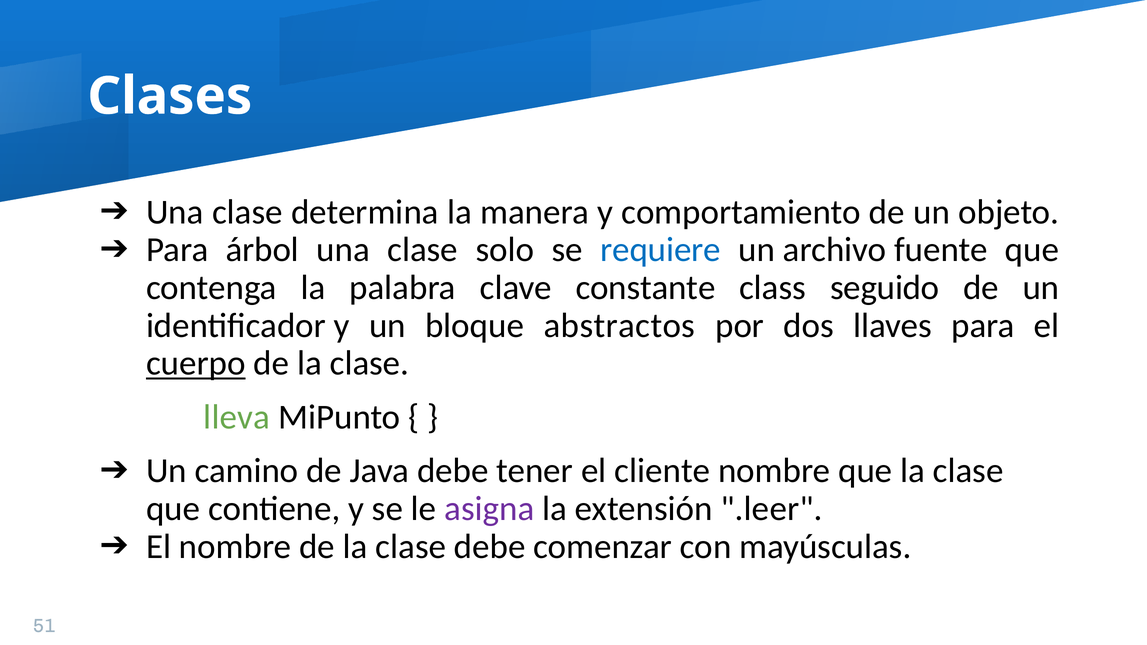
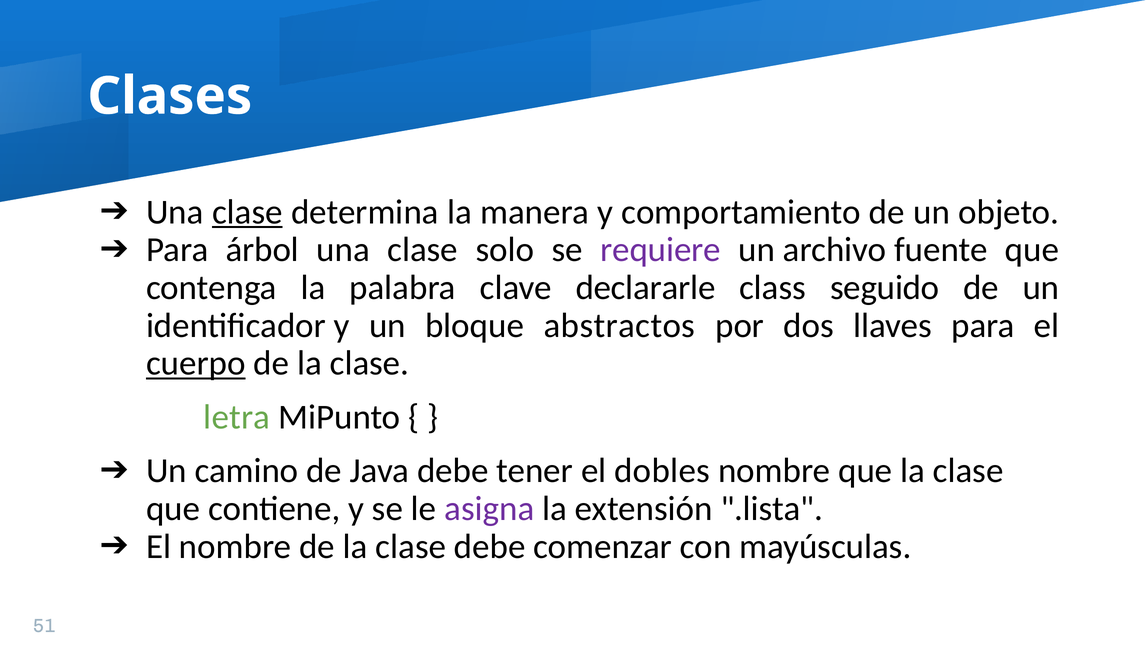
clase underline: none -> present (247, 212)
requiere colour: blue -> purple (661, 250)
constante: constante -> declararle (645, 288)
lleva: lleva -> letra (237, 417)
cliente: cliente -> dobles (662, 471)
.leer: .leer -> .lista (772, 509)
